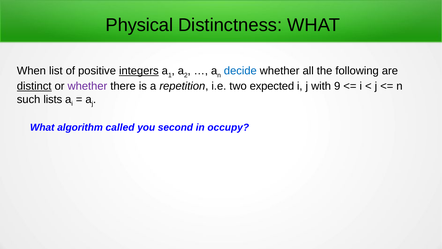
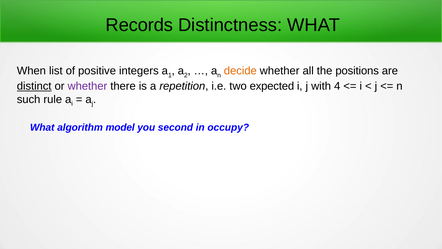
Physical: Physical -> Records (139, 25)
integers underline: present -> none (139, 71)
decide colour: blue -> orange (240, 71)
following: following -> positions (357, 71)
9: 9 -> 4 (337, 86)
lists: lists -> rule (53, 99)
called: called -> model (120, 127)
